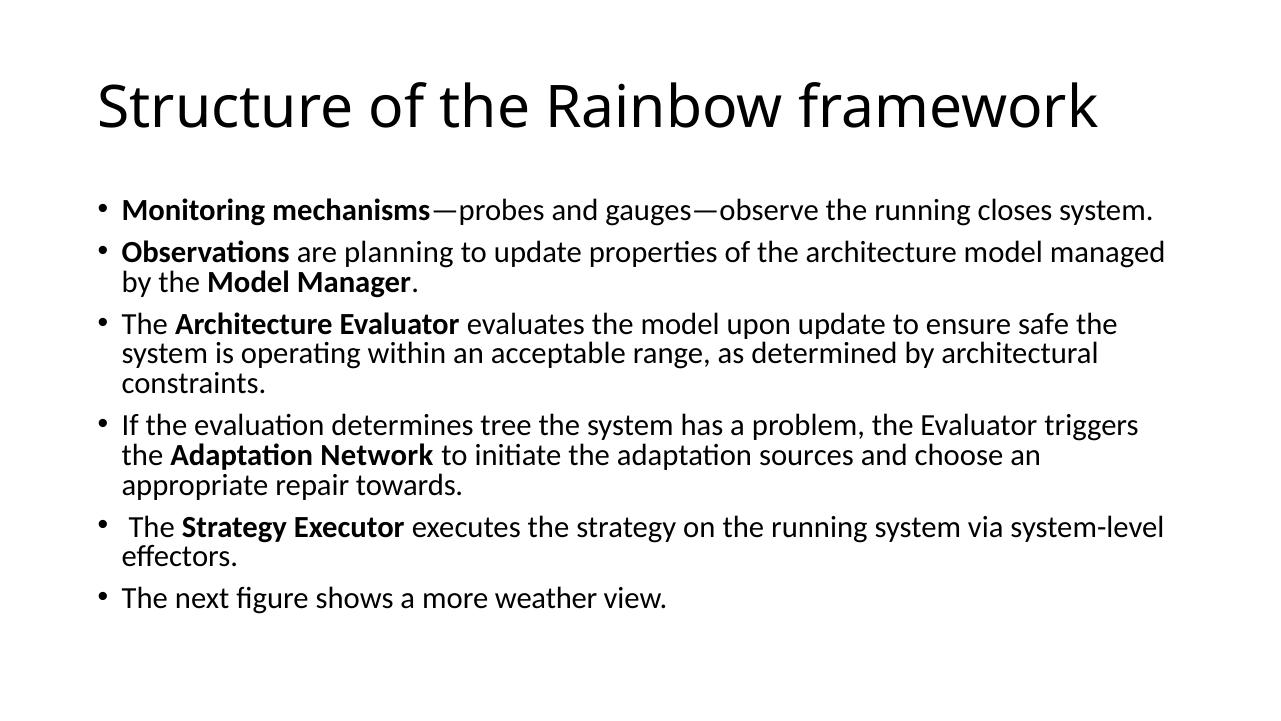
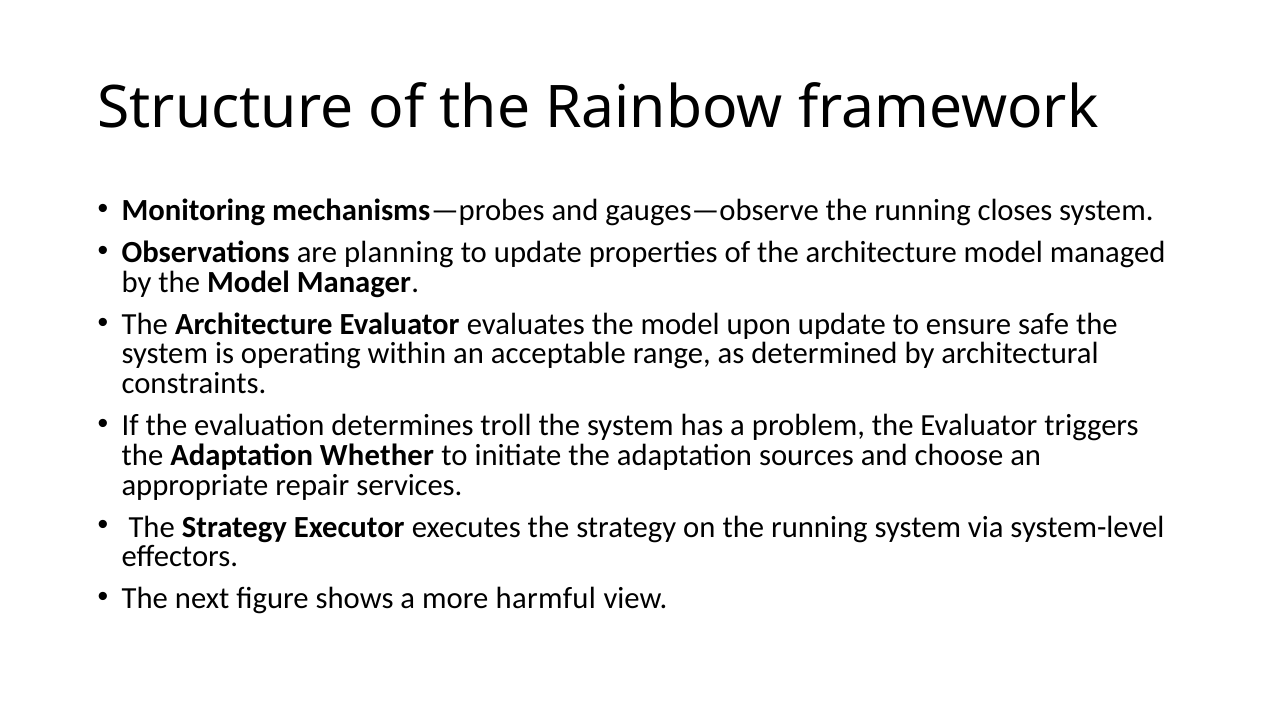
tree: tree -> troll (506, 425)
Network: Network -> Whether (377, 455)
towards: towards -> services (409, 485)
weather: weather -> harmful (546, 598)
